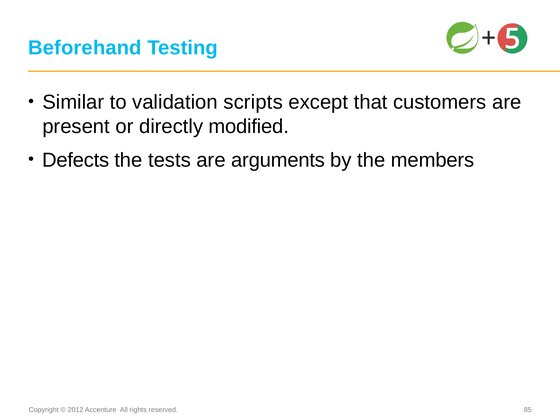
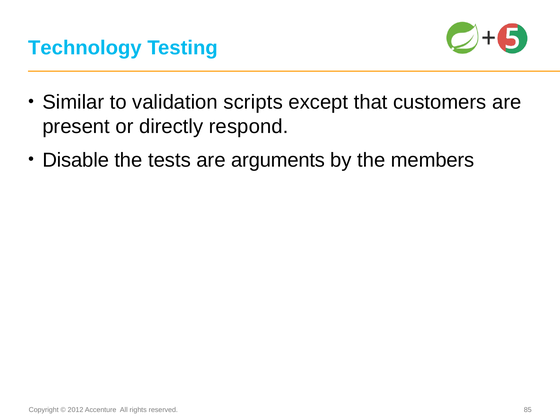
Beforehand: Beforehand -> Technology (85, 48)
modified: modified -> respond (249, 126)
Defects: Defects -> Disable (76, 160)
